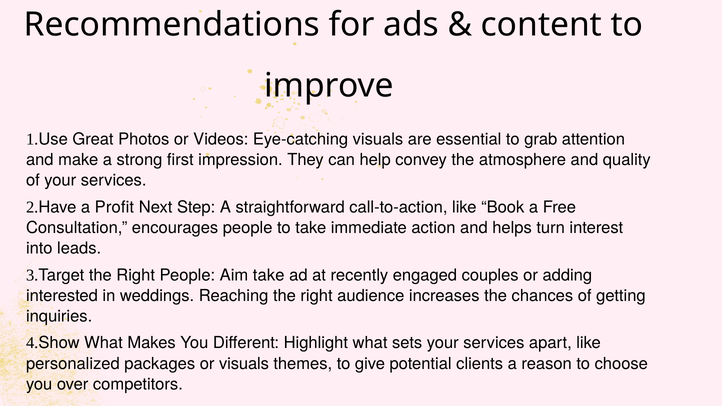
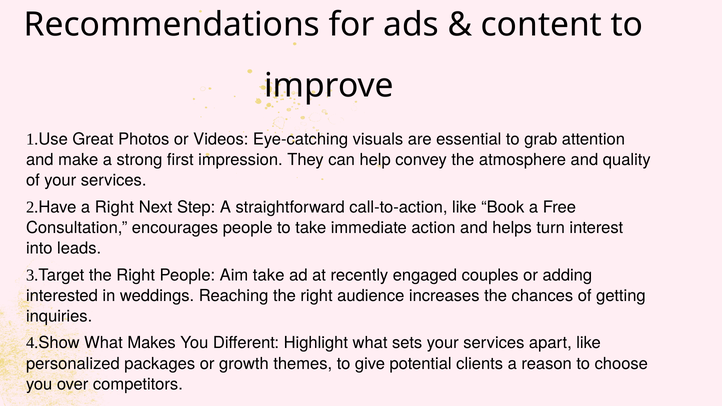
a Profit: Profit -> Right (114, 207)
or visuals: visuals -> growth (244, 364)
